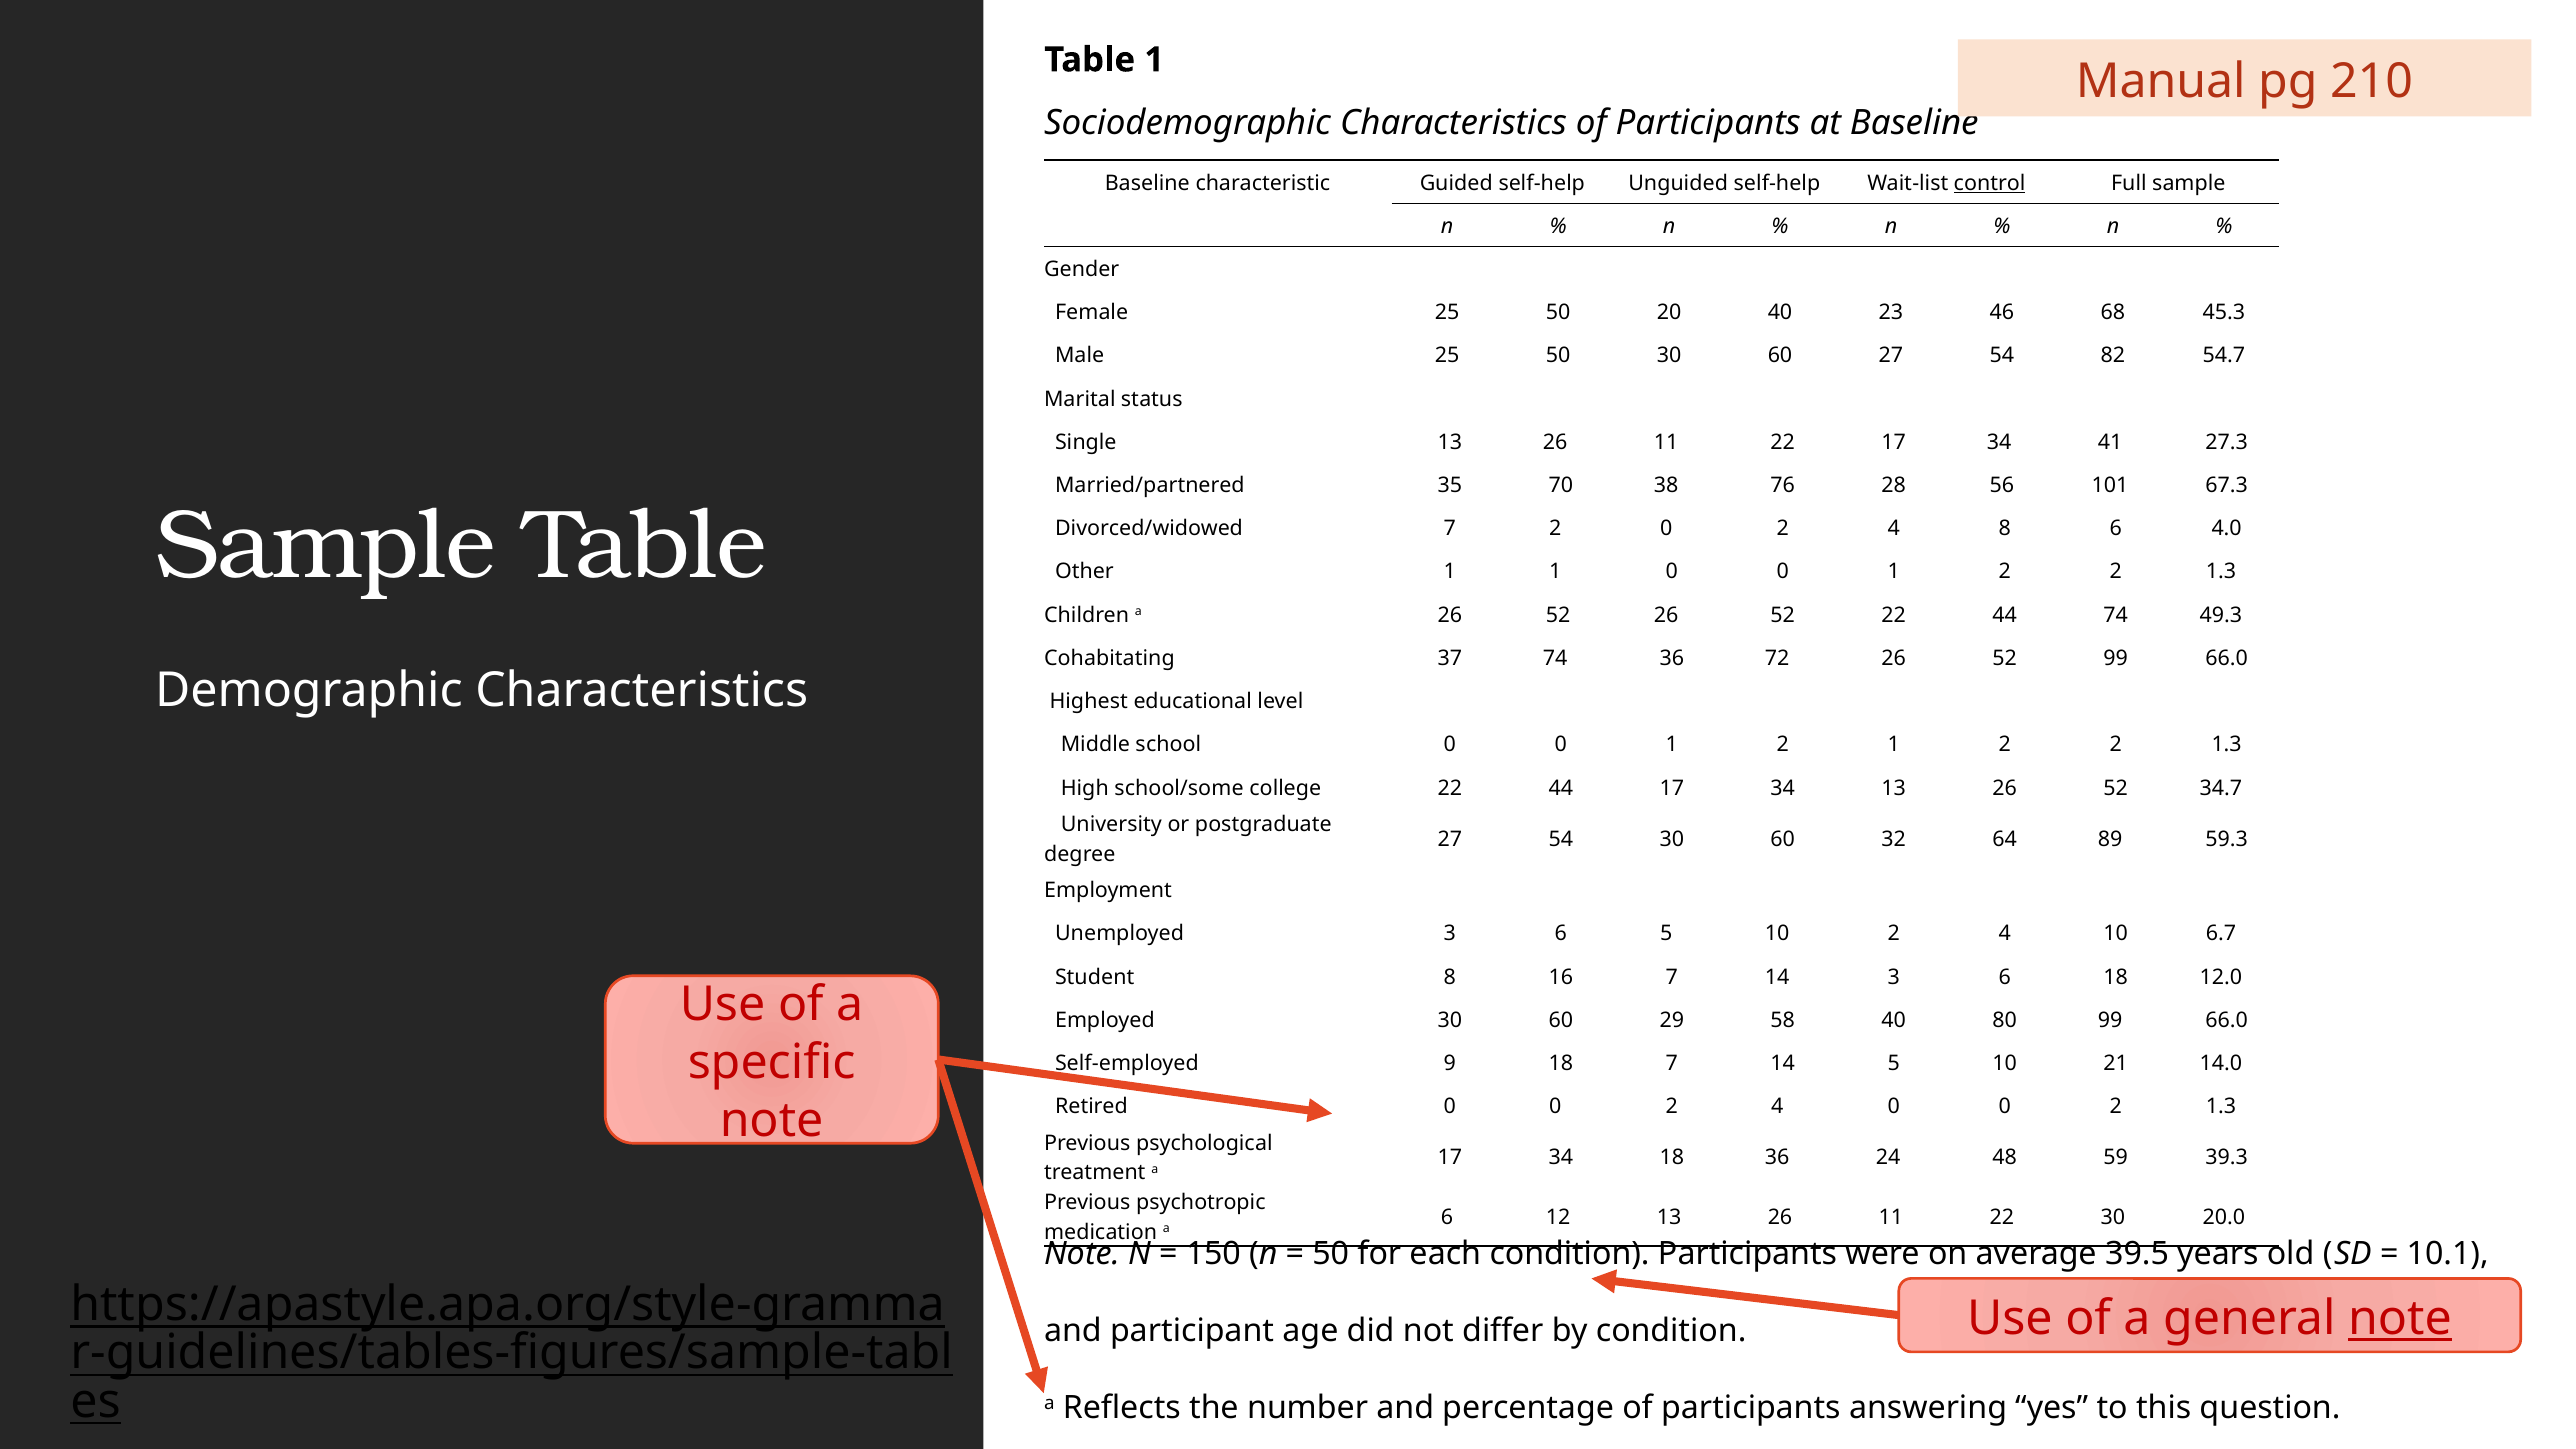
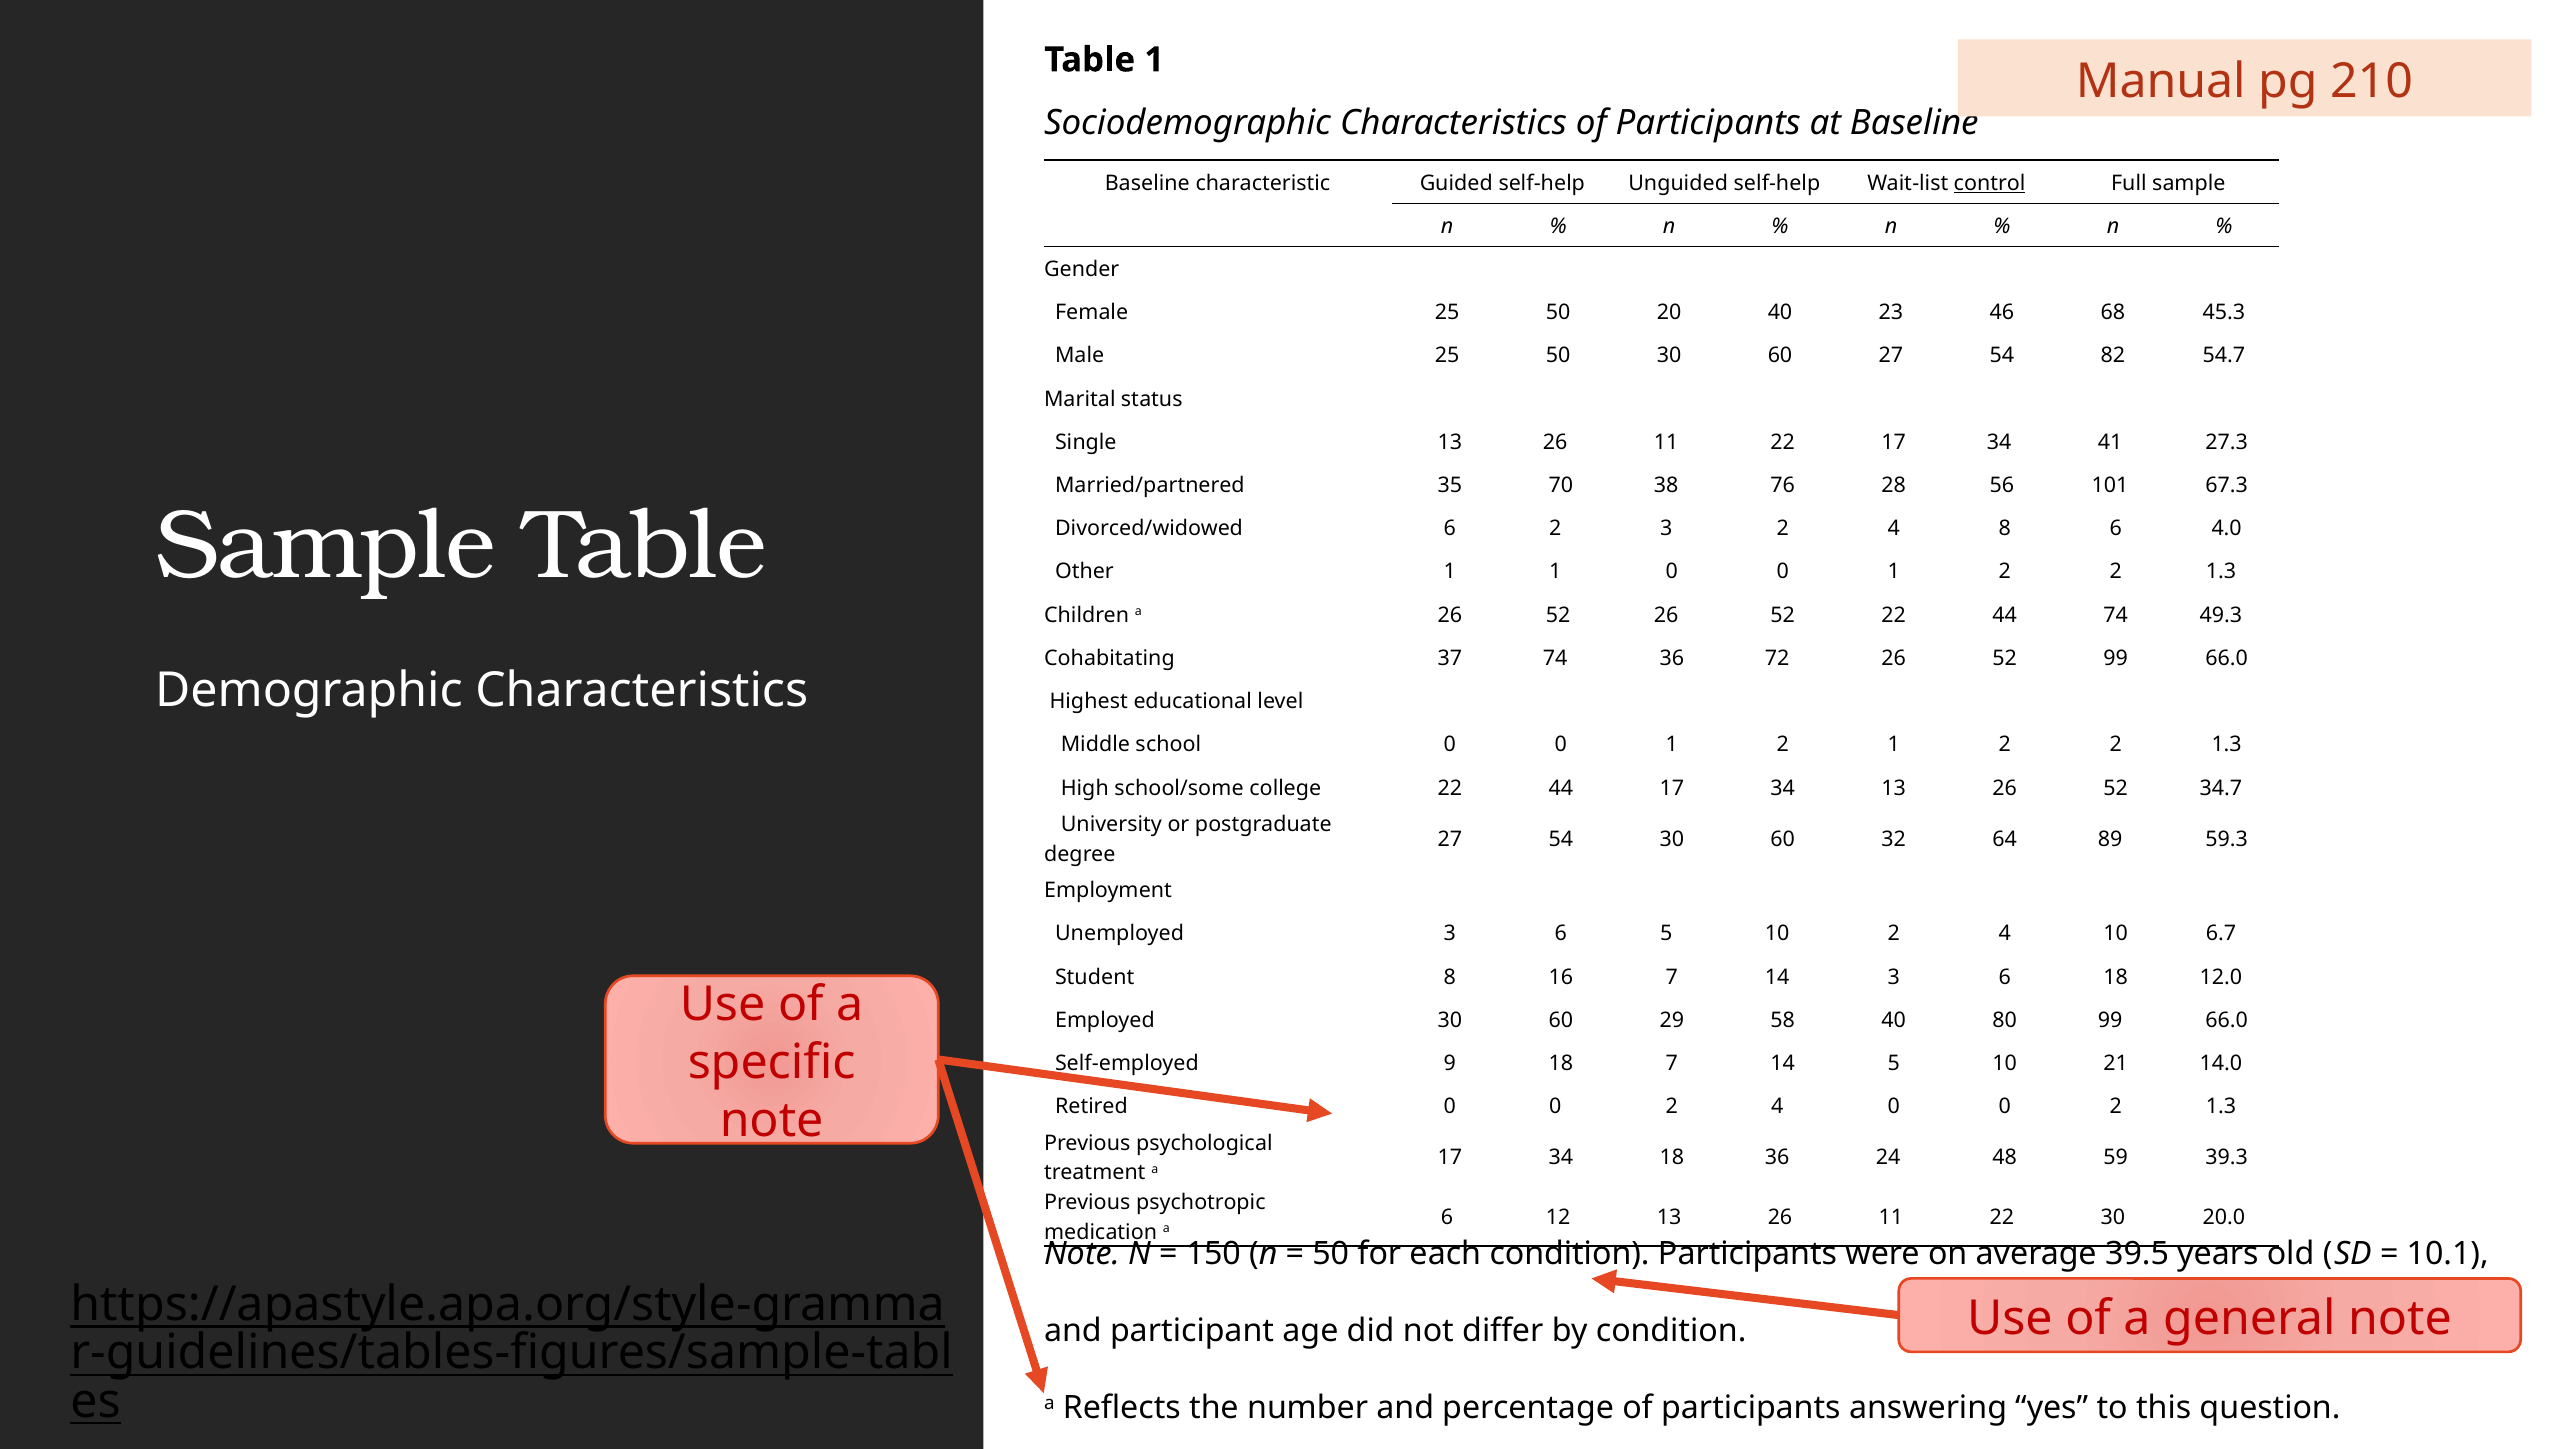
Divorced/widowed 7: 7 -> 6 (1450, 529)
2 0: 0 -> 3 (1666, 529)
note underline: present -> none (2400, 1318)
